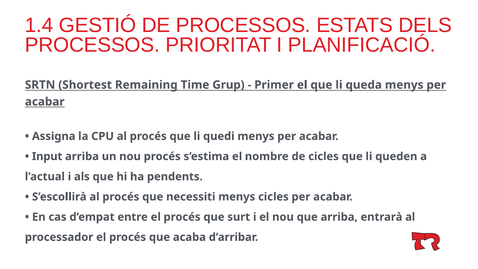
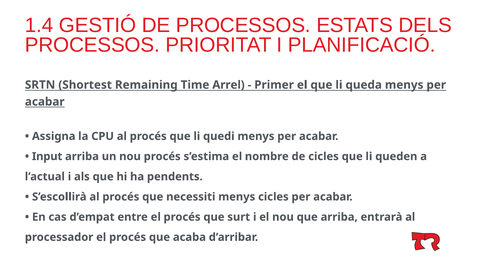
Grup: Grup -> Arrel (228, 85)
